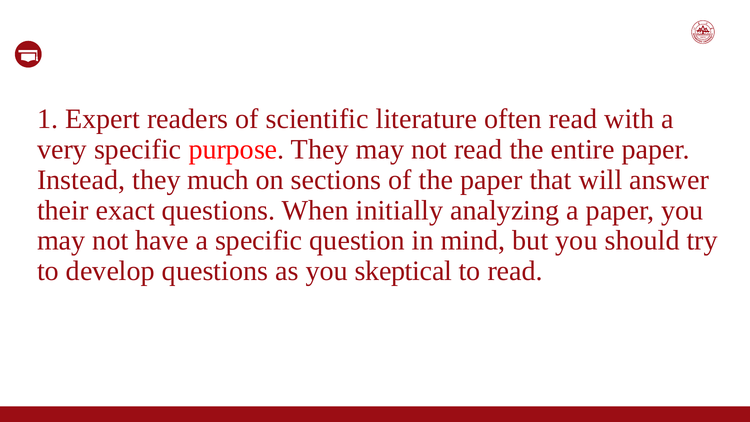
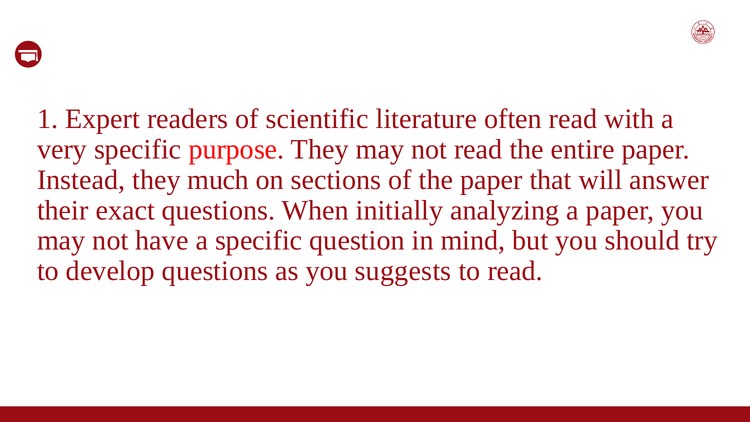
skeptical: skeptical -> suggests (403, 271)
